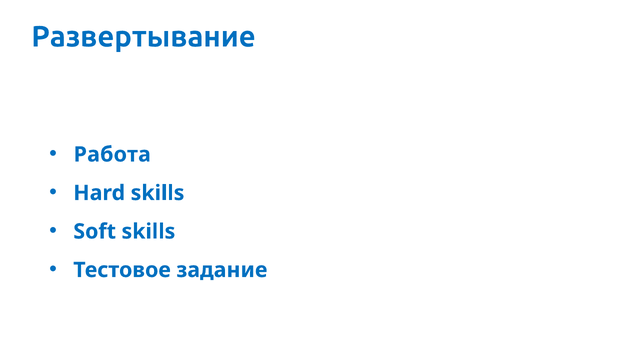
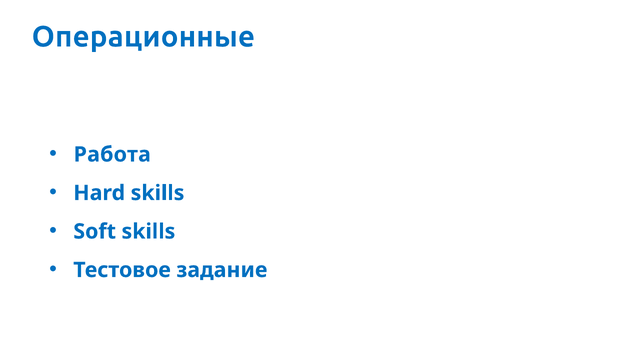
Развертывание: Развертывание -> Операционные (143, 37)
